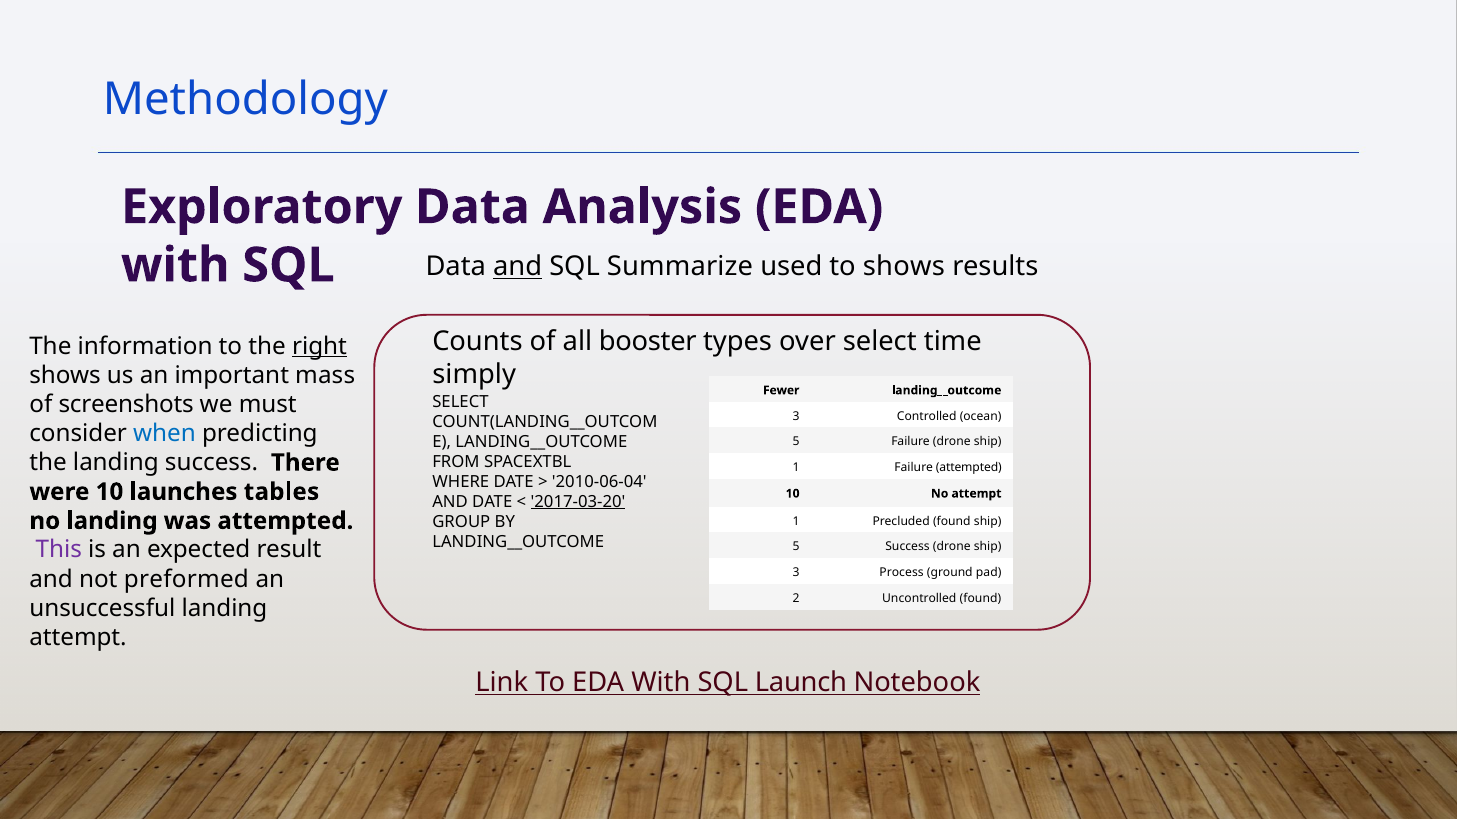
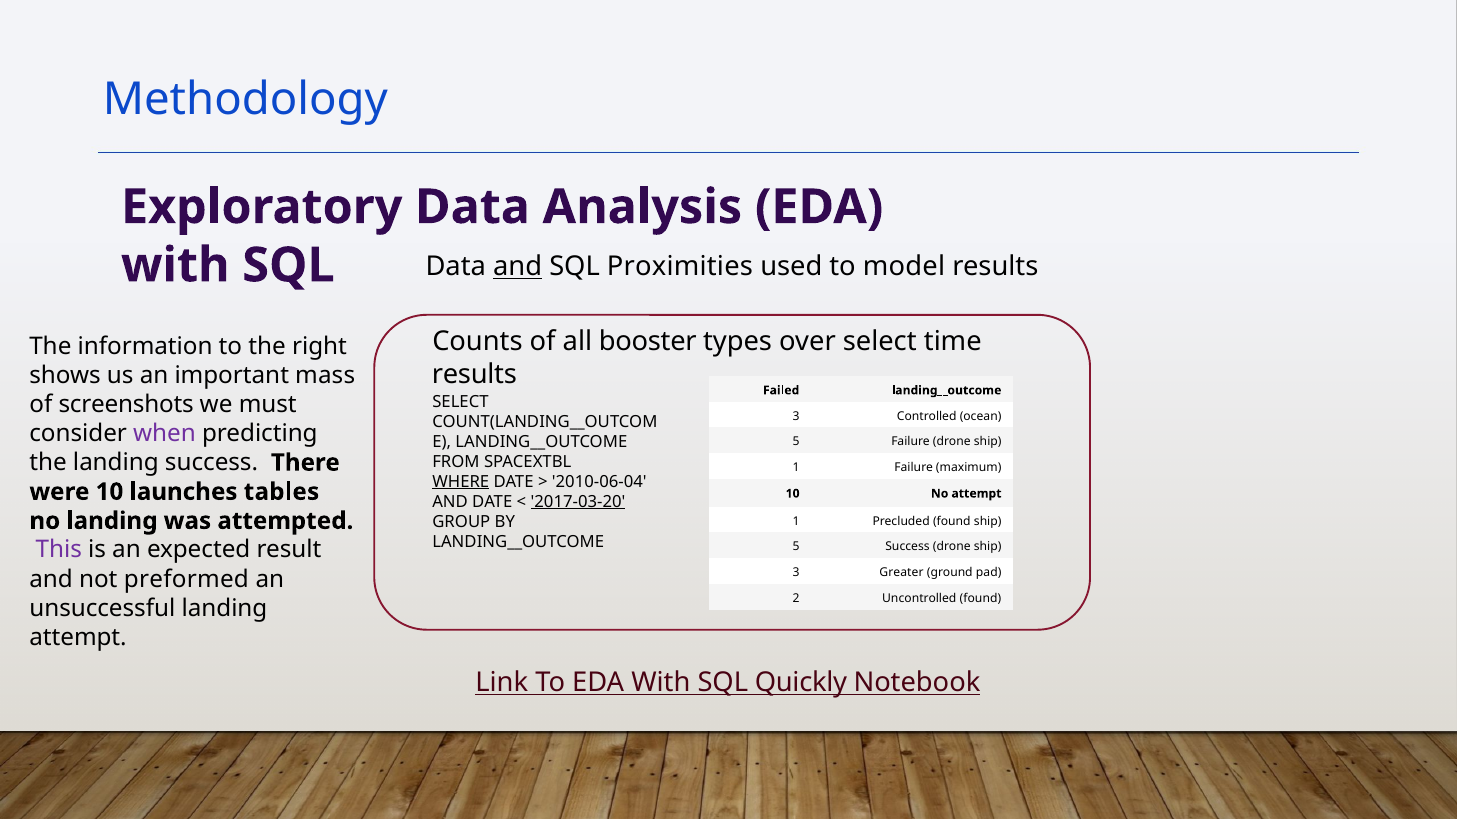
Summarize: Summarize -> Proximities (680, 267)
to shows: shows -> model (904, 267)
right underline: present -> none (320, 346)
simply: simply -> results (474, 375)
Fewer: Fewer -> Failed (781, 391)
when colour: blue -> purple (164, 434)
Failure attempted: attempted -> maximum (969, 468)
WHERE underline: none -> present (461, 482)
Process: Process -> Greater (902, 573)
Launch: Launch -> Quickly (801, 683)
